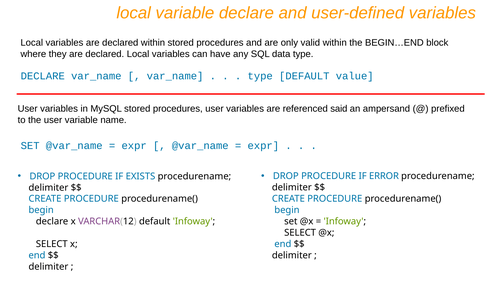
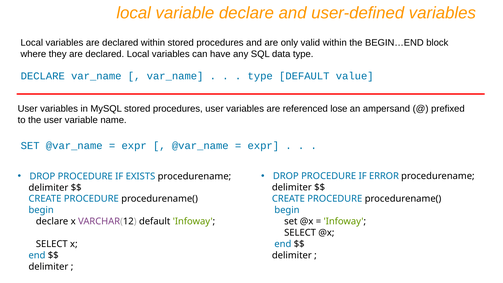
said: said -> lose (339, 109)
